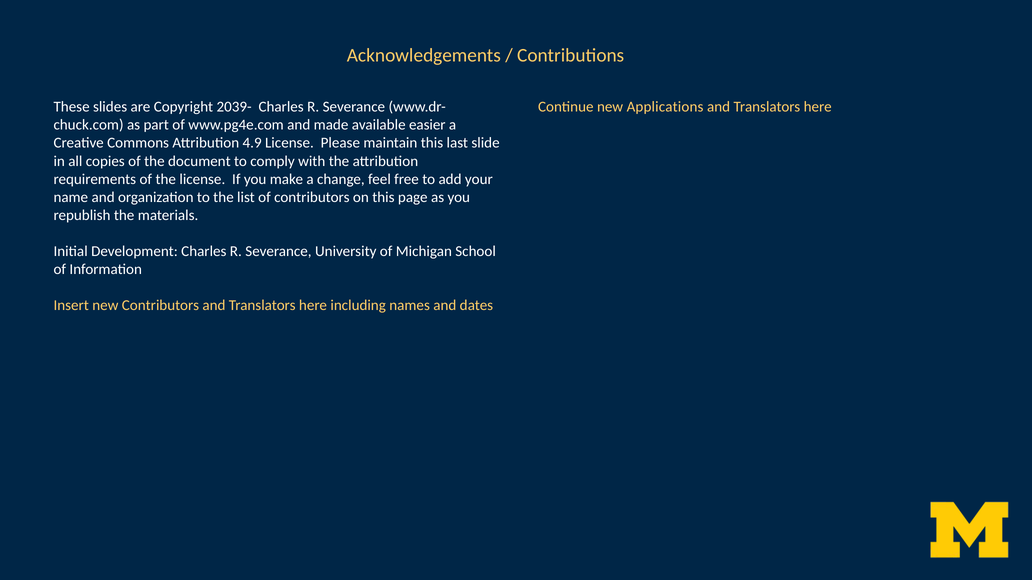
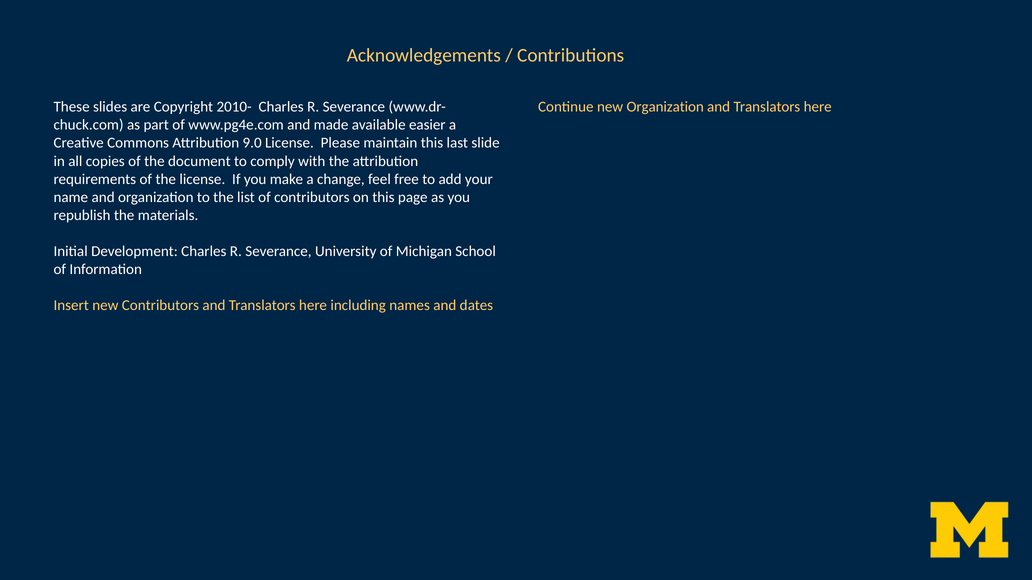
2039-: 2039- -> 2010- (234, 107)
new Applications: Applications -> Organization (665, 107)
4.9: 4.9 -> 9.0 (252, 143)
